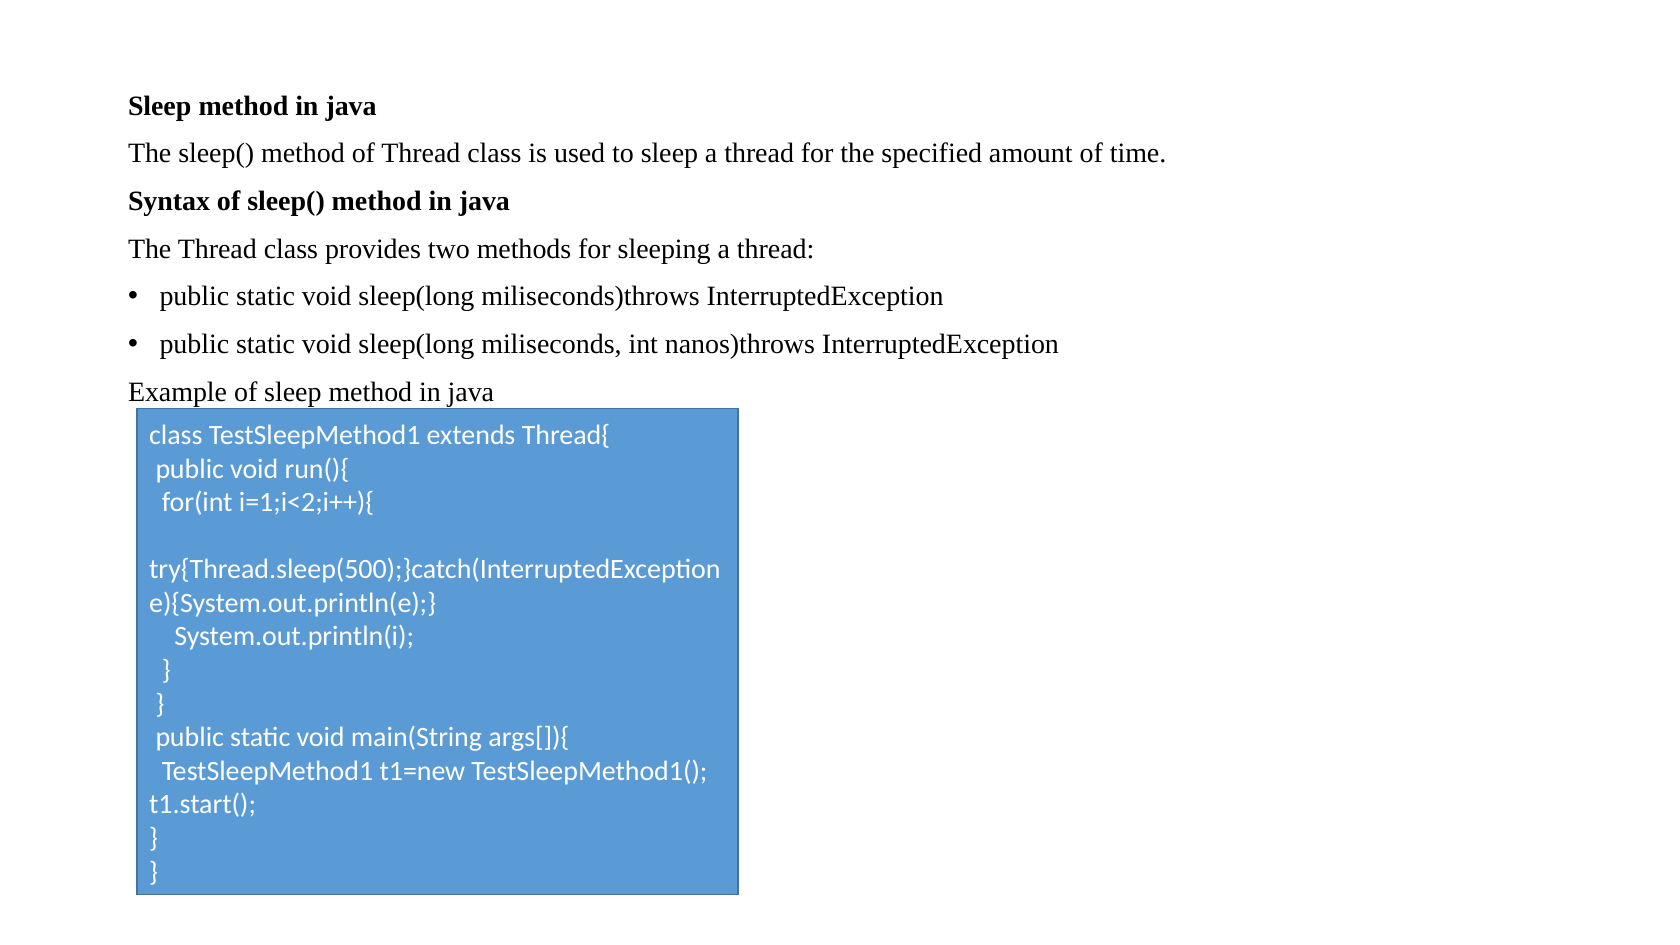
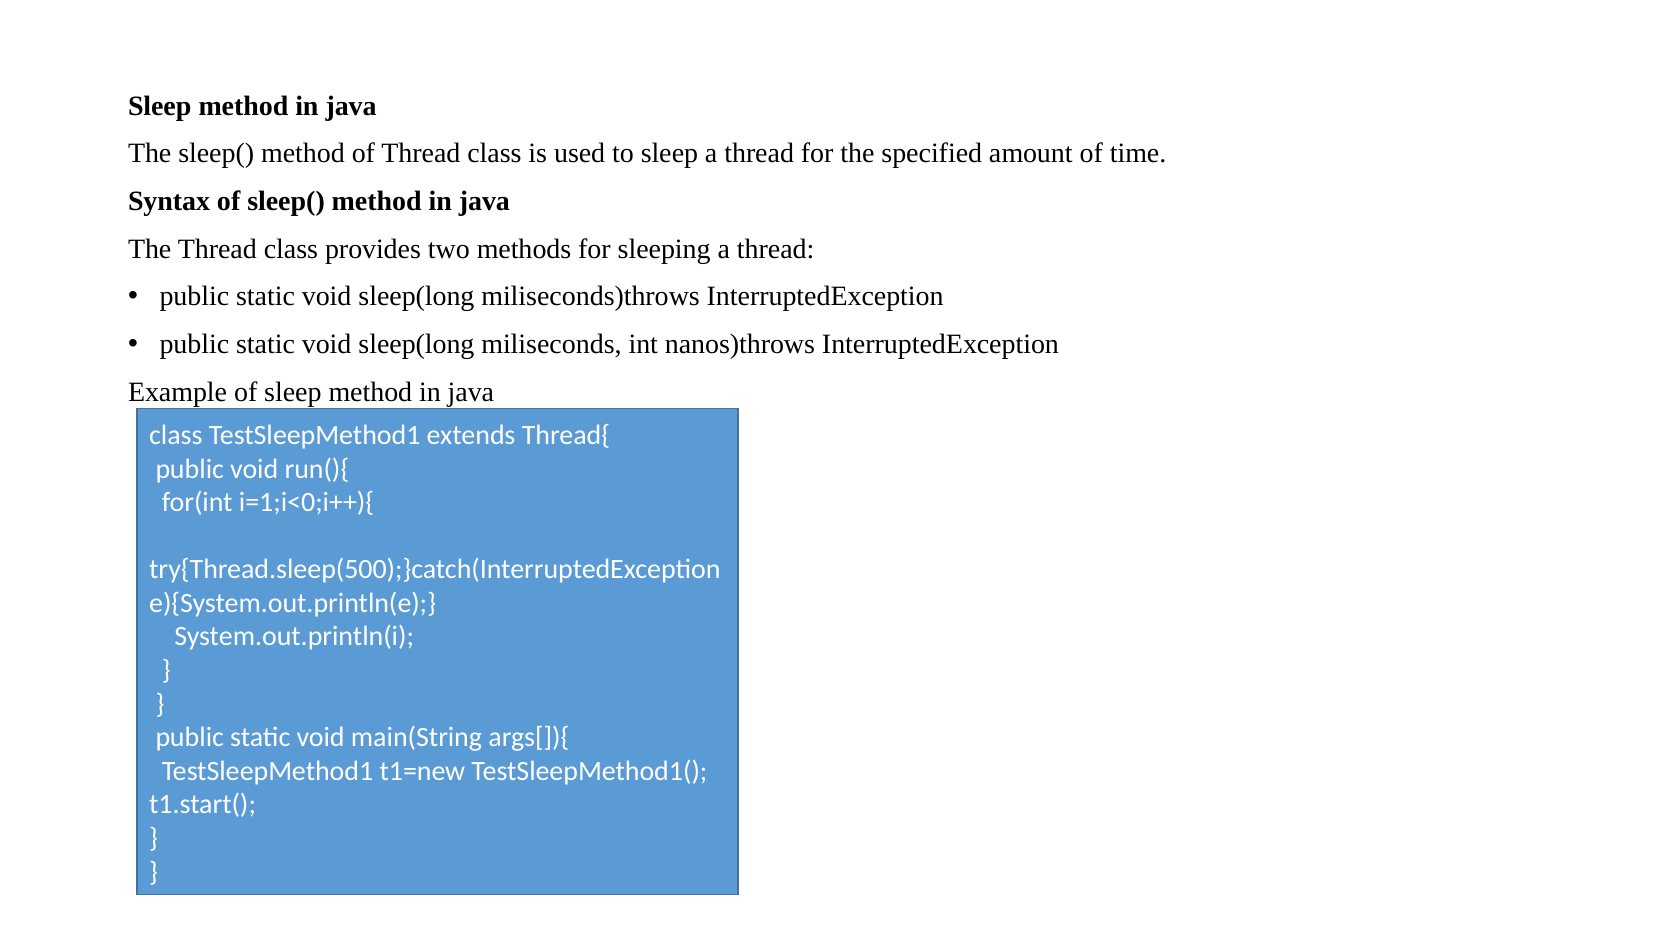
i=1;i<2;i++){: i=1;i<2;i++){ -> i=1;i<0;i++){ (307, 502)
